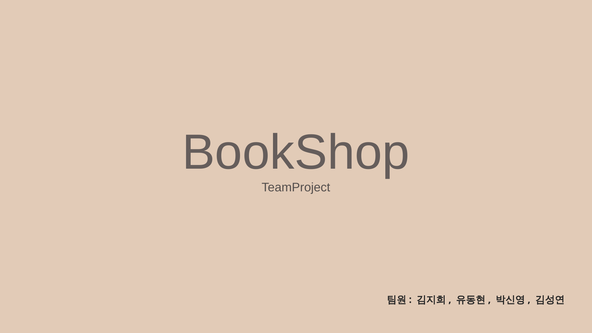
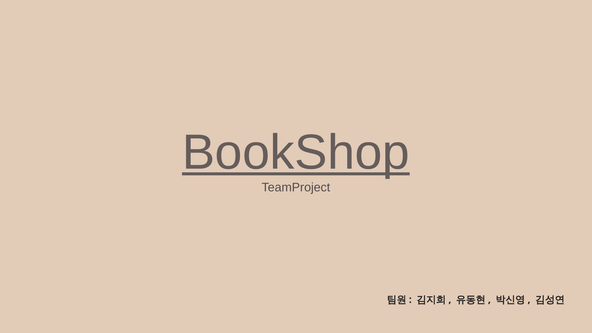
BookShop underline: none -> present (296, 152)
